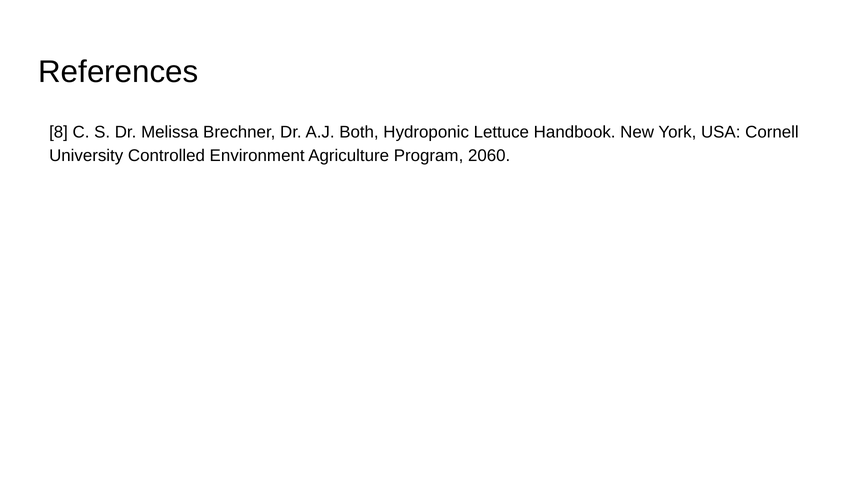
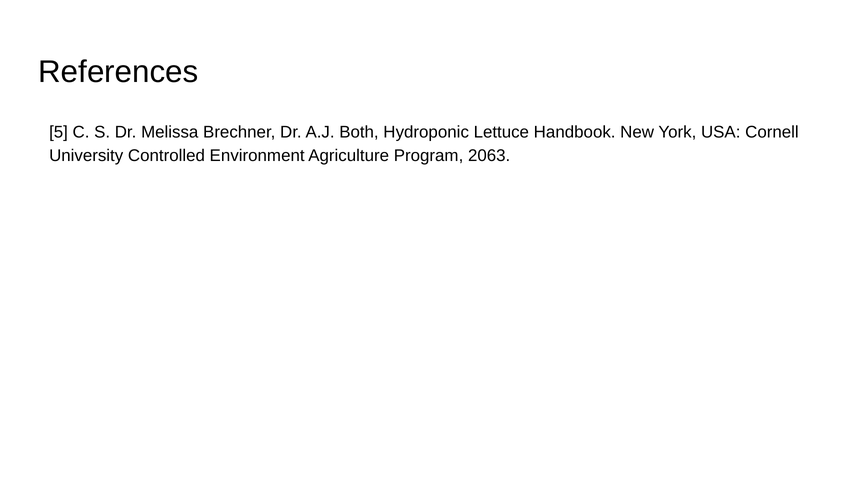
8: 8 -> 5 (58, 132)
2060: 2060 -> 2063 (489, 156)
